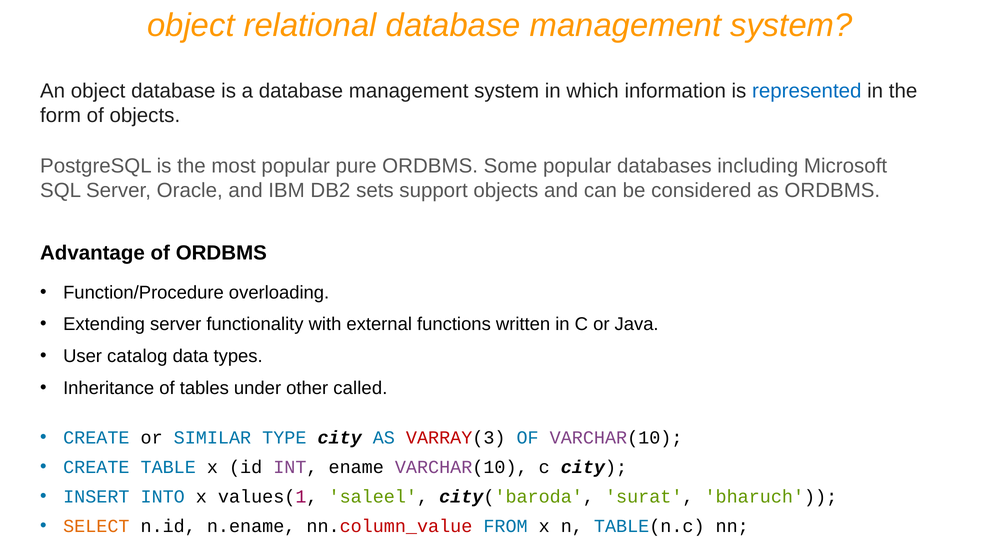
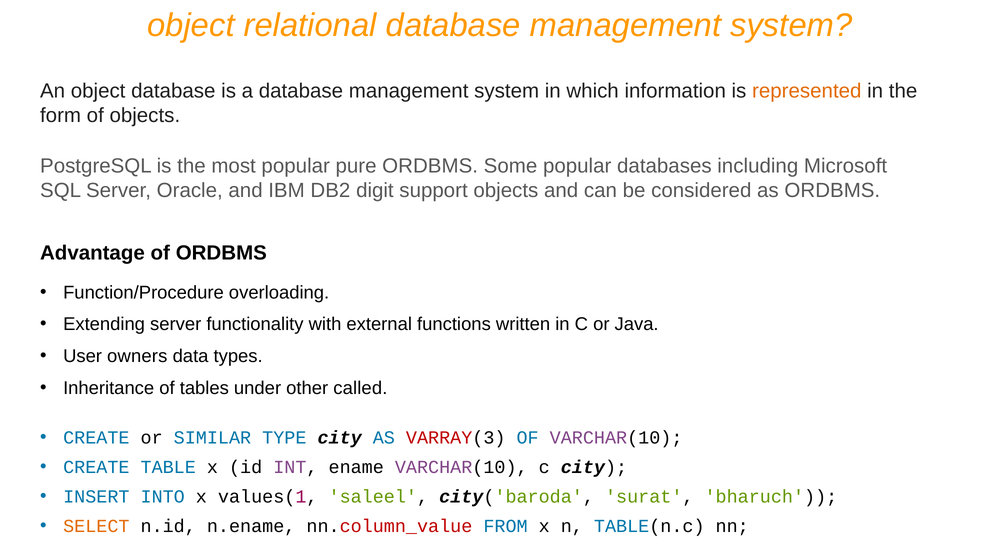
represented colour: blue -> orange (807, 91)
sets: sets -> digit (375, 191)
catalog: catalog -> owners (137, 356)
